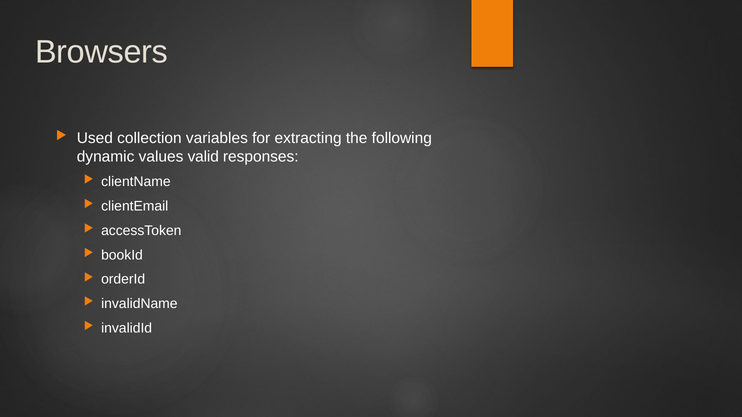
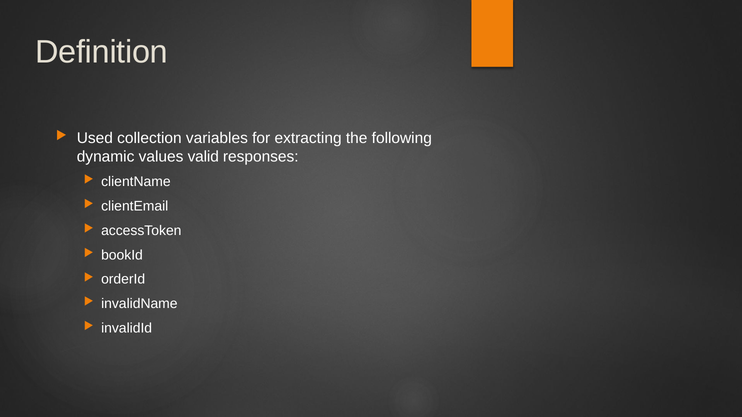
Browsers: Browsers -> Definition (102, 52)
